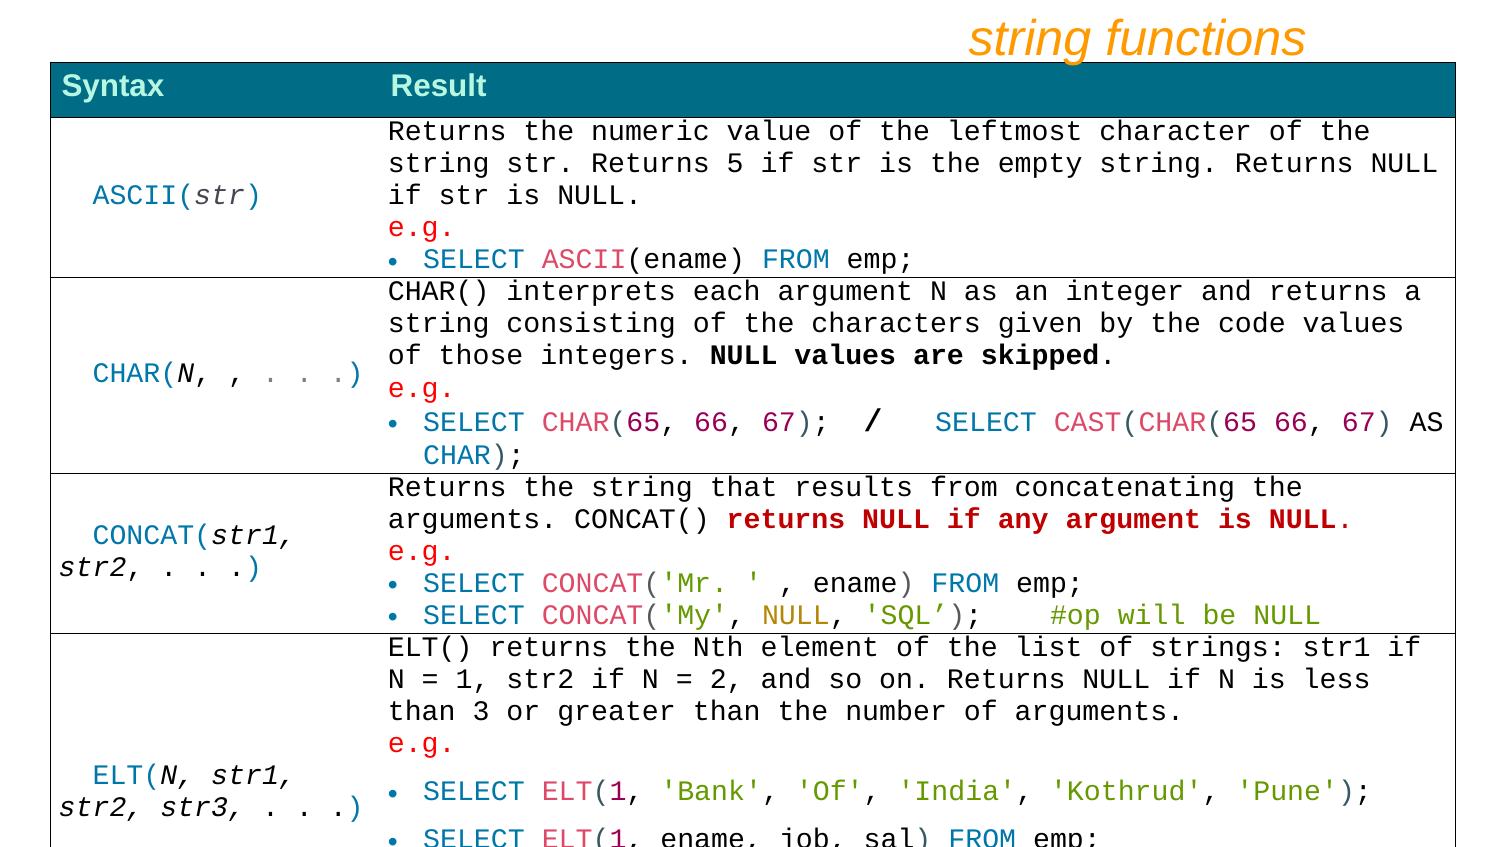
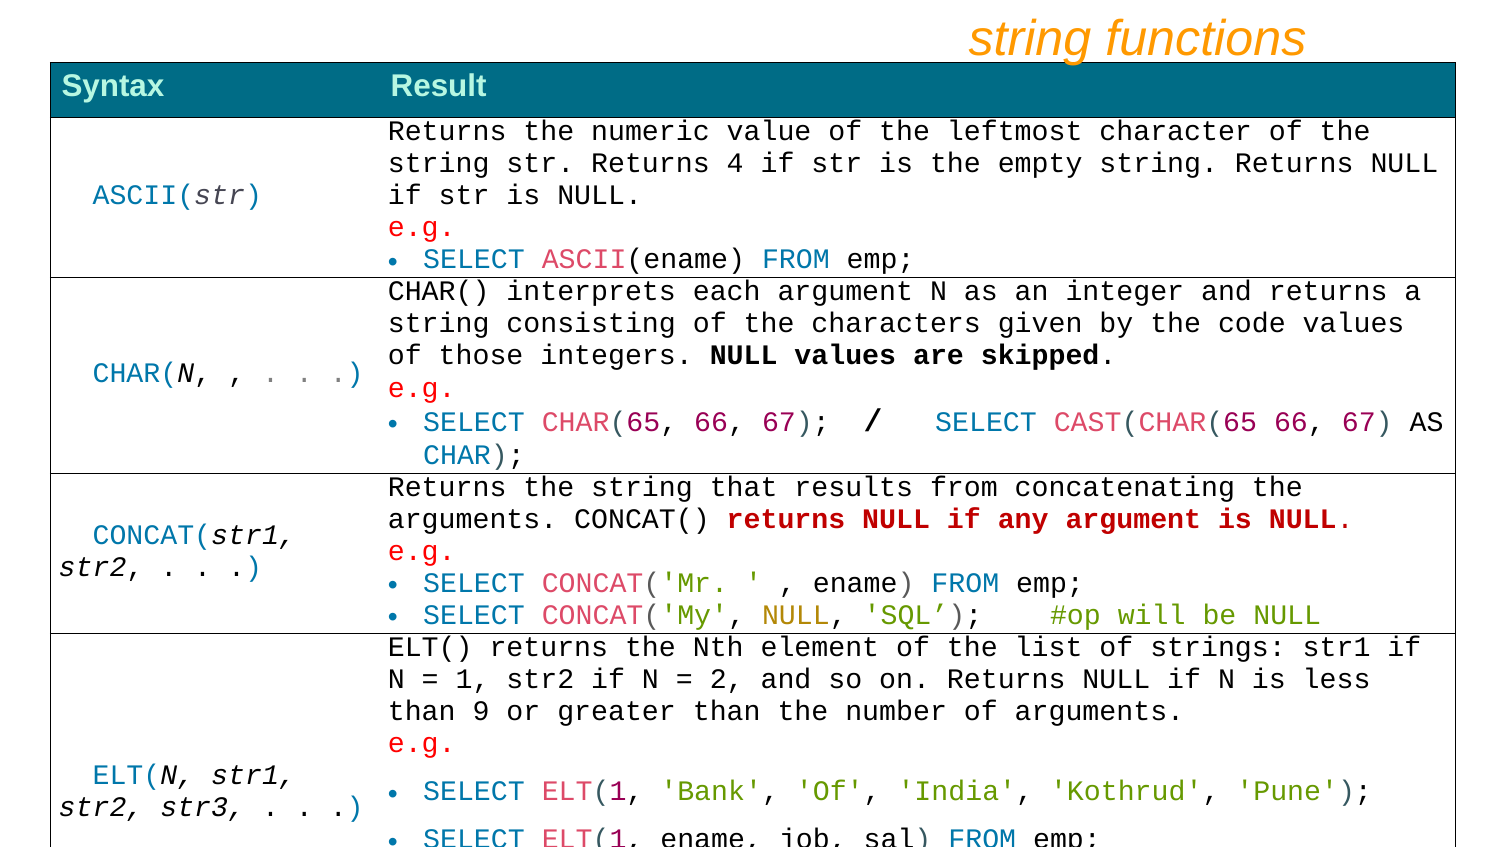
5: 5 -> 4 (735, 164)
3: 3 -> 9 (481, 712)
